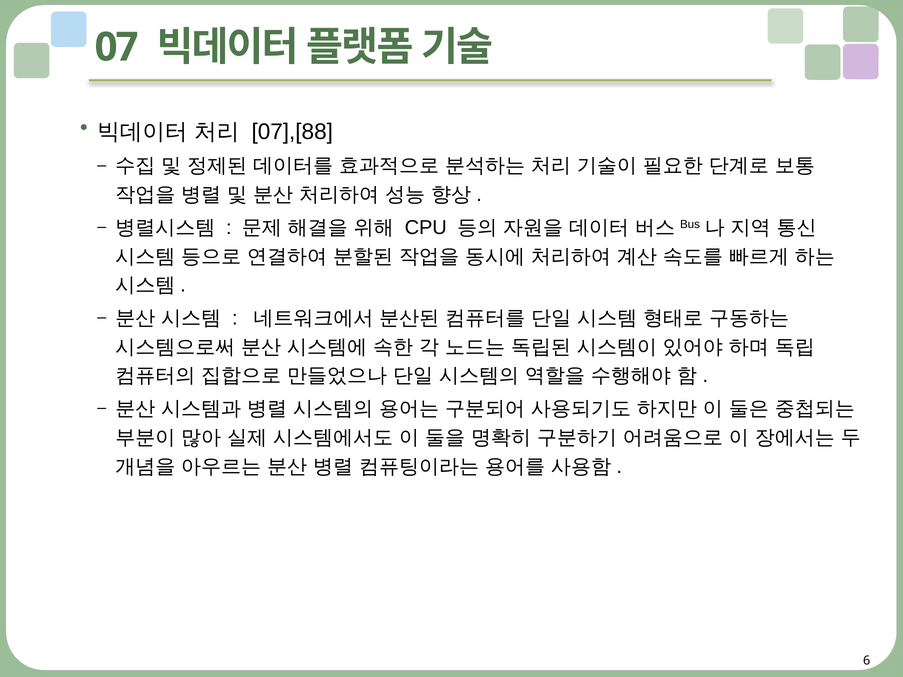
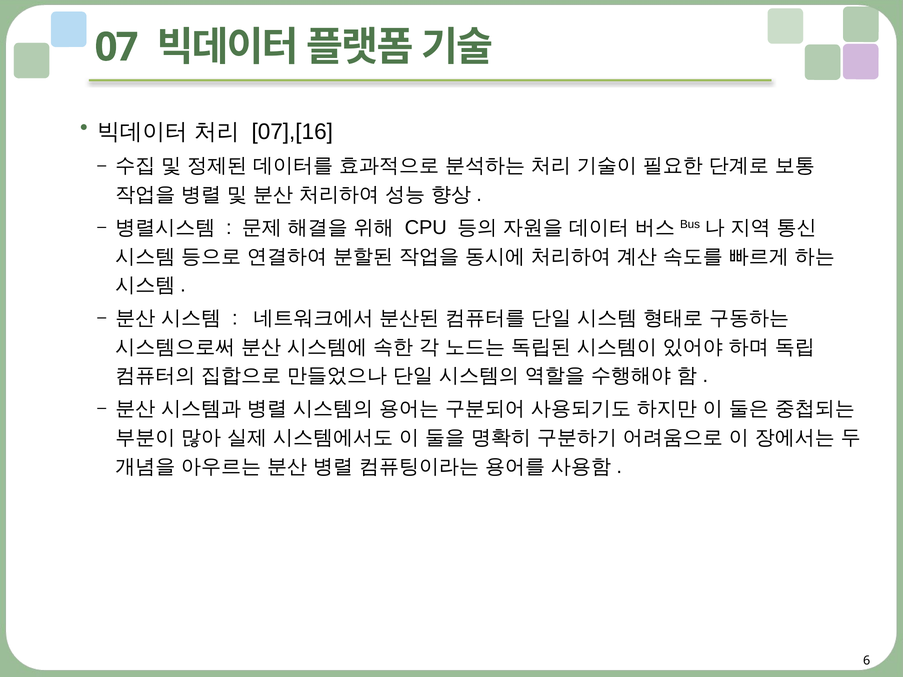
07],[88: 07],[88 -> 07],[16 (292, 132)
